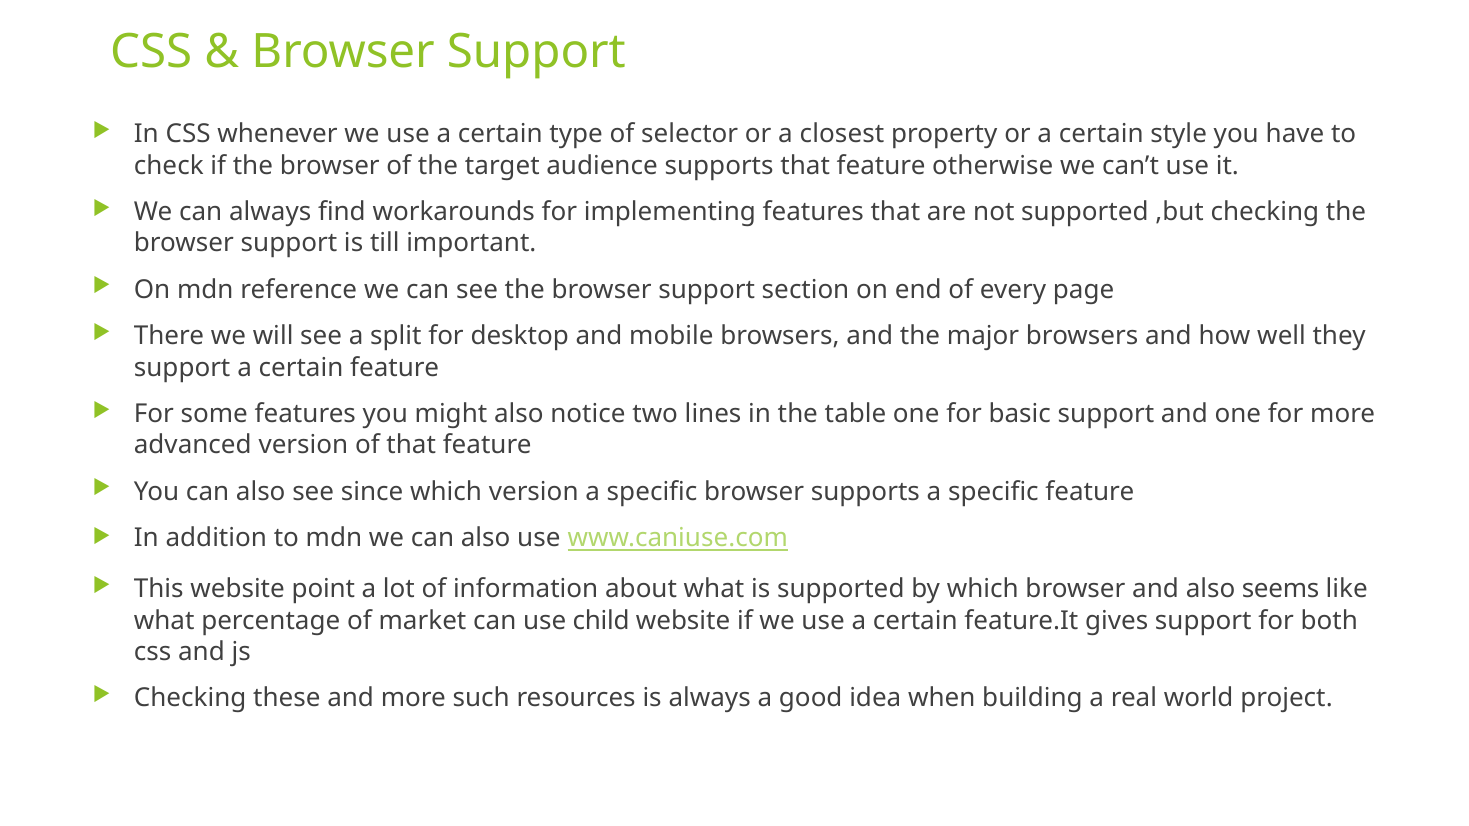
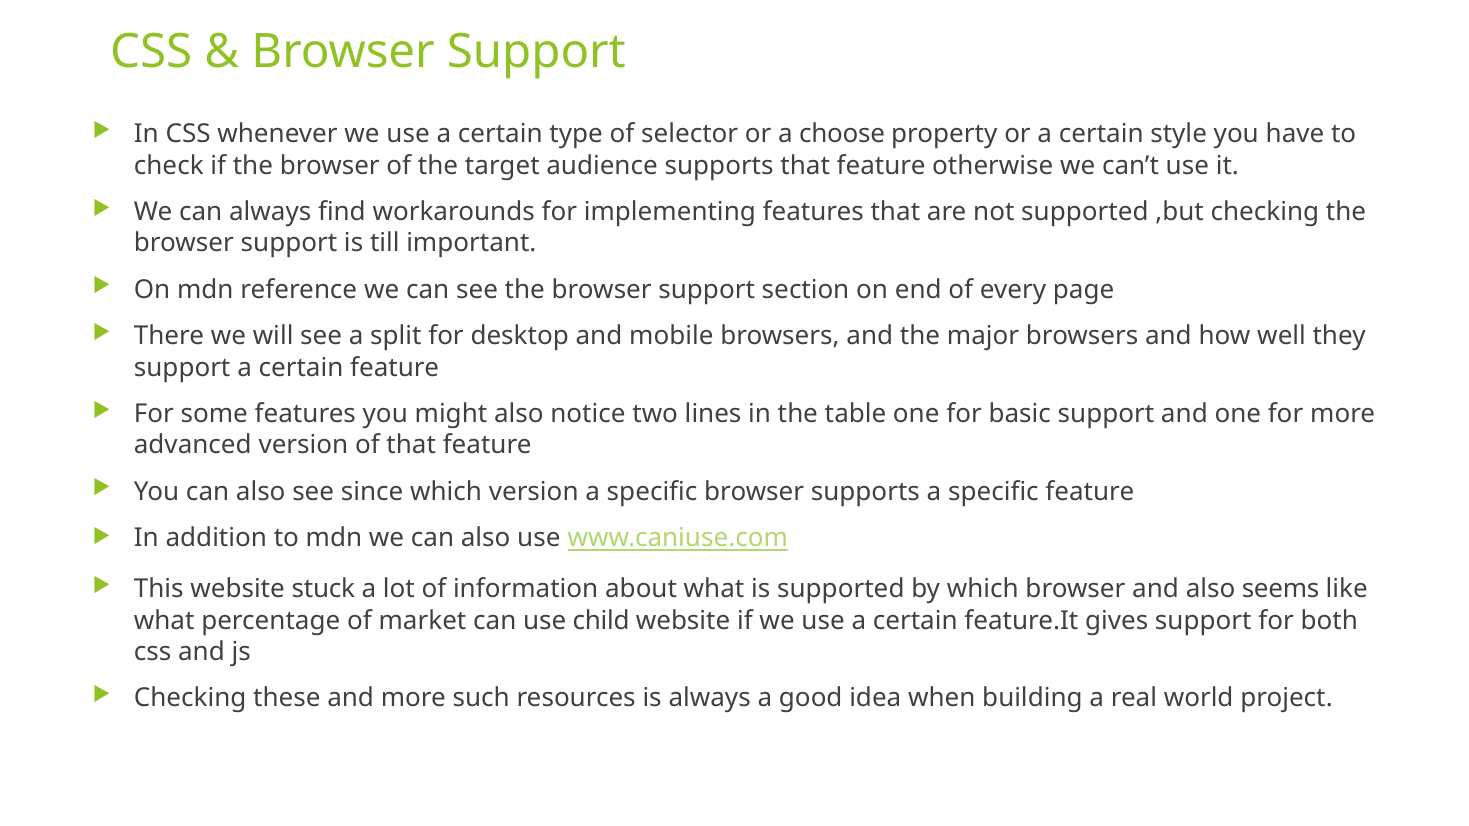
closest: closest -> choose (842, 134)
point: point -> stuck (323, 589)
